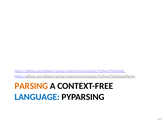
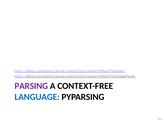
PARSING colour: orange -> purple (31, 86)
